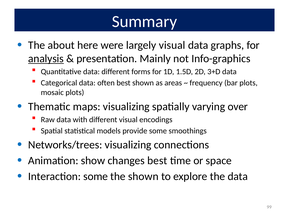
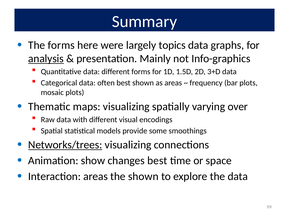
The about: about -> forms (61, 45)
largely visual: visual -> topics (172, 45)
Networks/trees underline: none -> present (65, 145)
Interaction some: some -> areas (96, 176)
